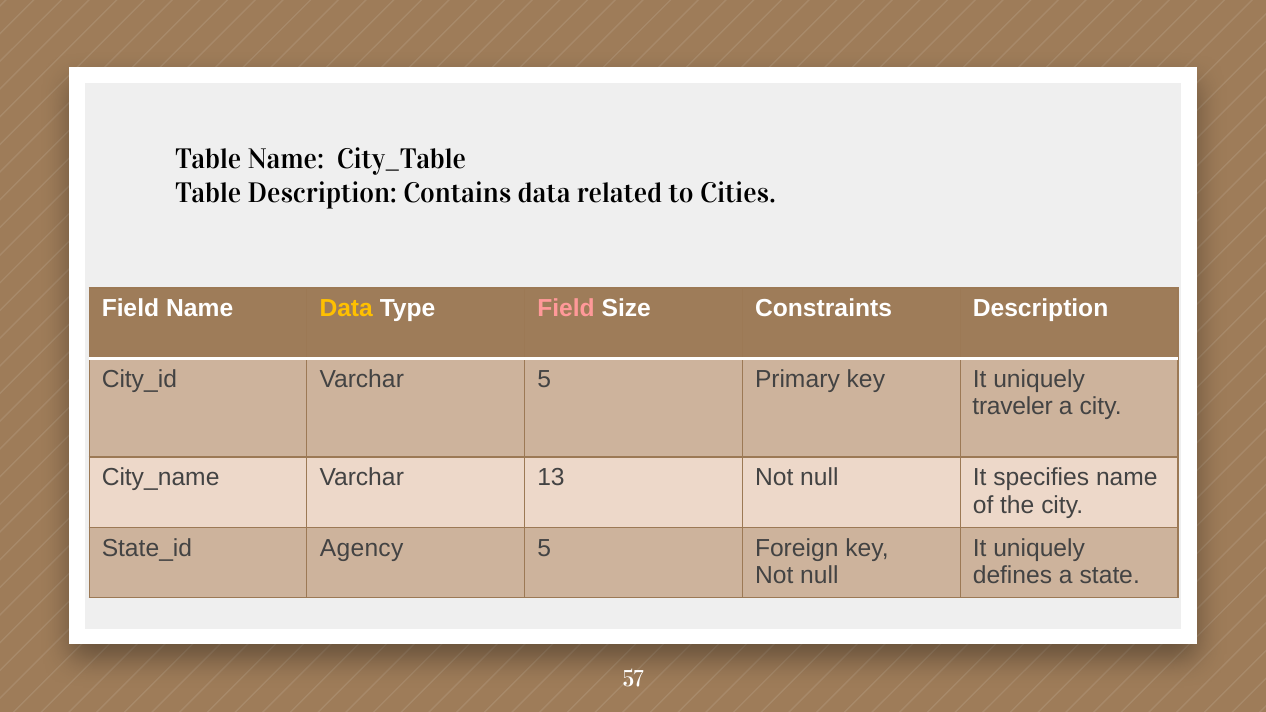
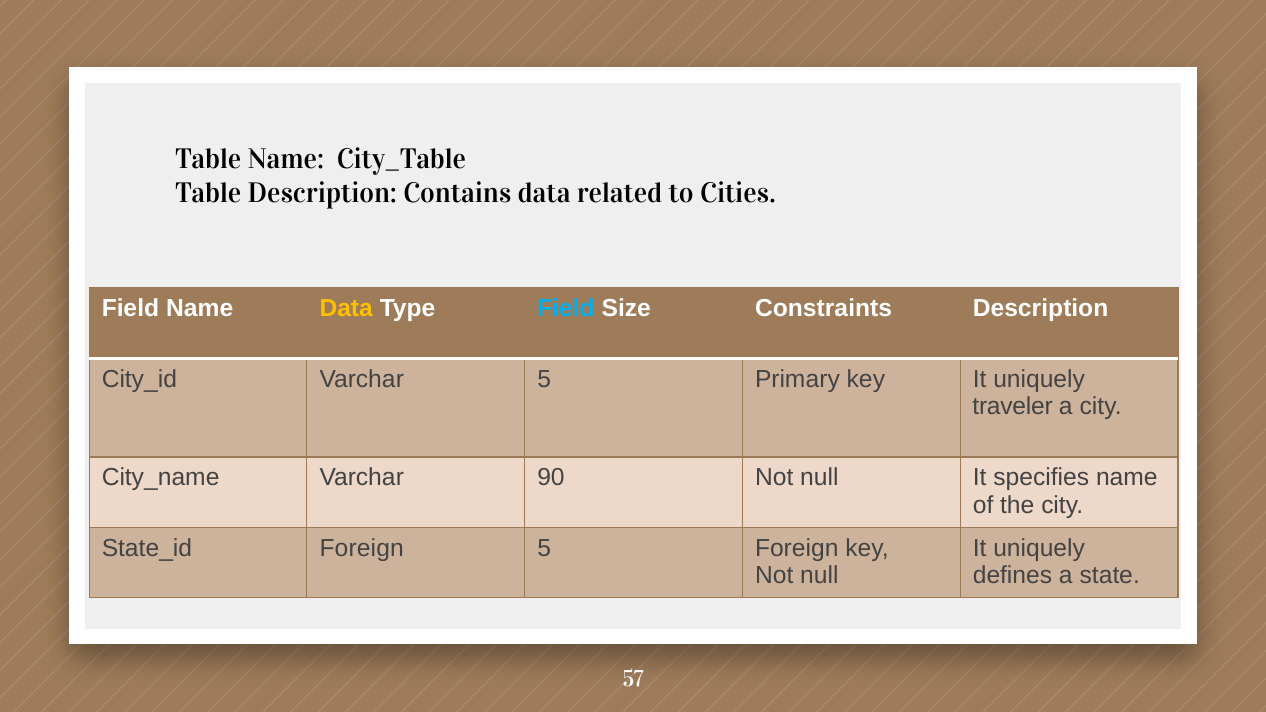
Field colour: pink -> light blue (566, 309)
13: 13 -> 90 (551, 478)
Agency: Agency -> Foreign (362, 548)
